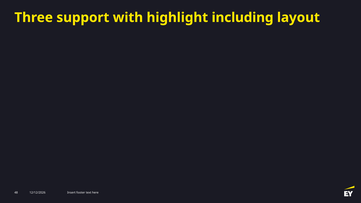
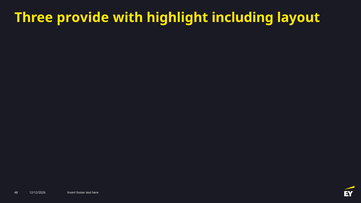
support: support -> provide (83, 18)
